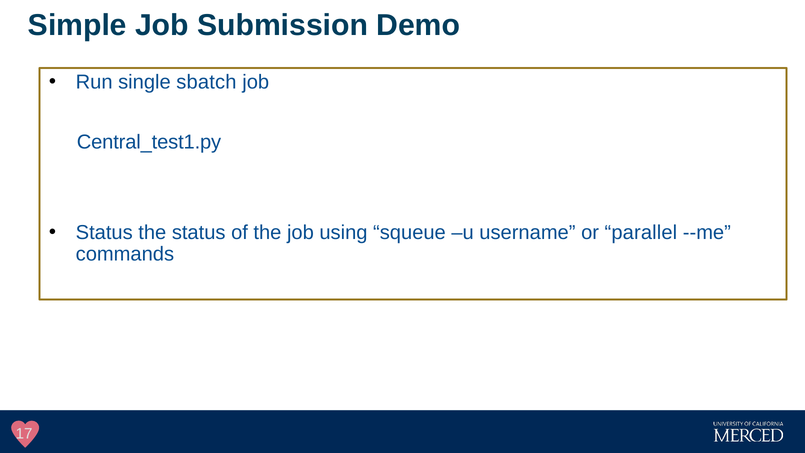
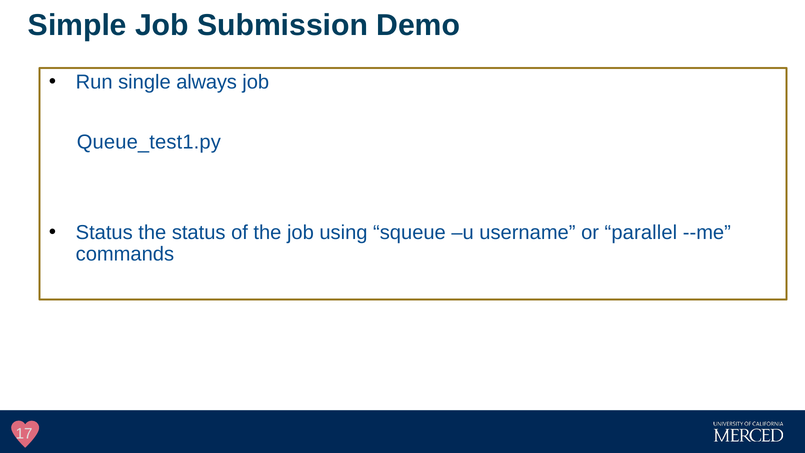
sbatch: sbatch -> always (207, 82)
Central_test1.py: Central_test1.py -> Queue_test1.py (149, 142)
